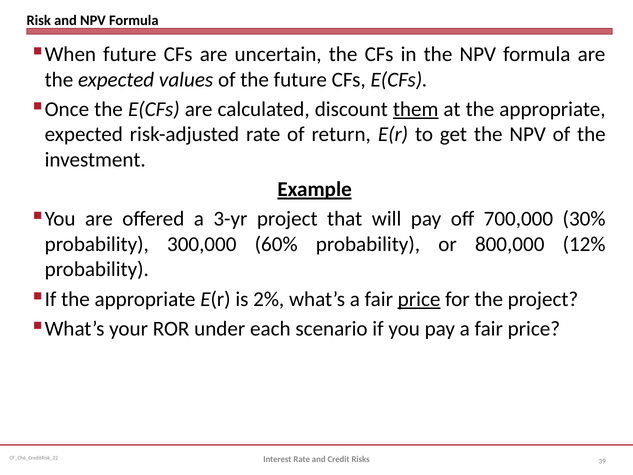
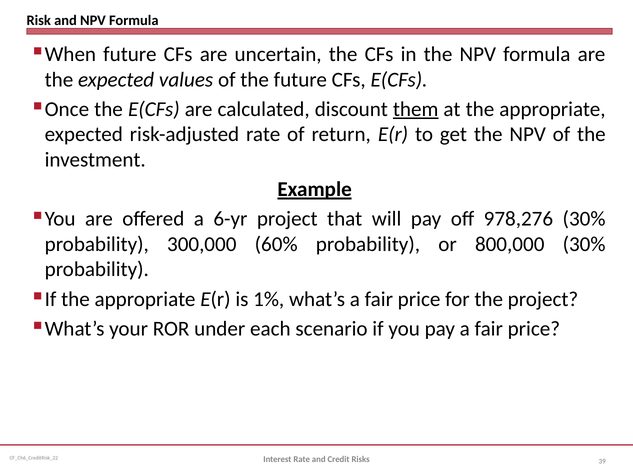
3-yr: 3-yr -> 6-yr (230, 219)
700,000: 700,000 -> 978,276 (518, 219)
800,000 12%: 12% -> 30% (584, 244)
2%: 2% -> 1% (269, 299)
price underline: present -> none (419, 299)
